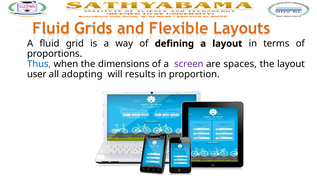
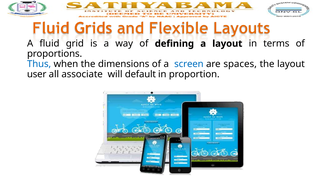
screen colour: purple -> blue (189, 64)
adopting: adopting -> associate (82, 74)
results: results -> default (140, 74)
